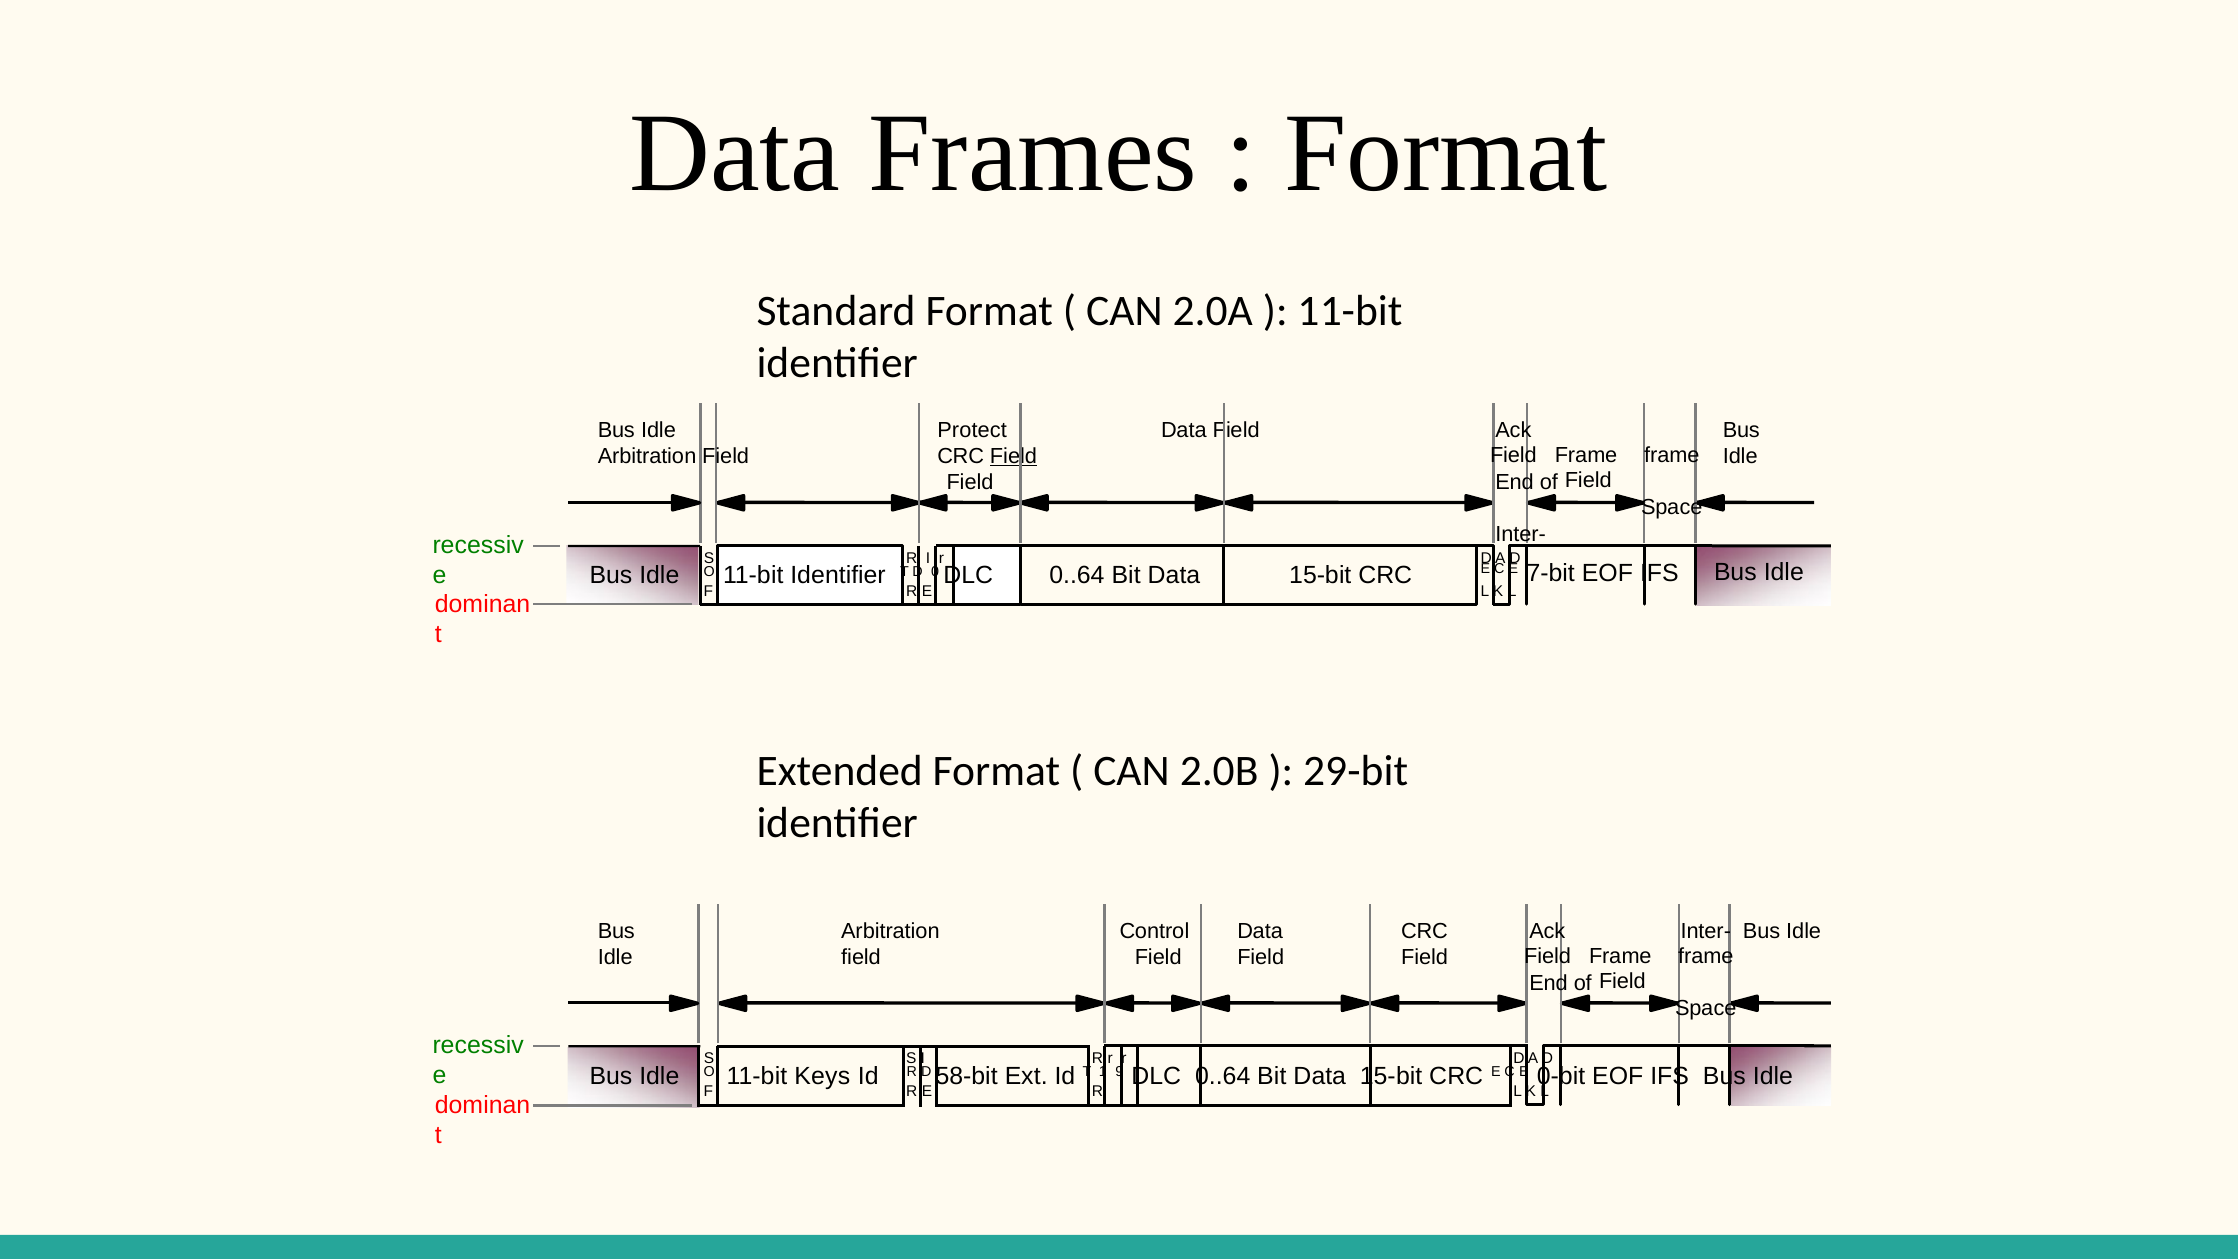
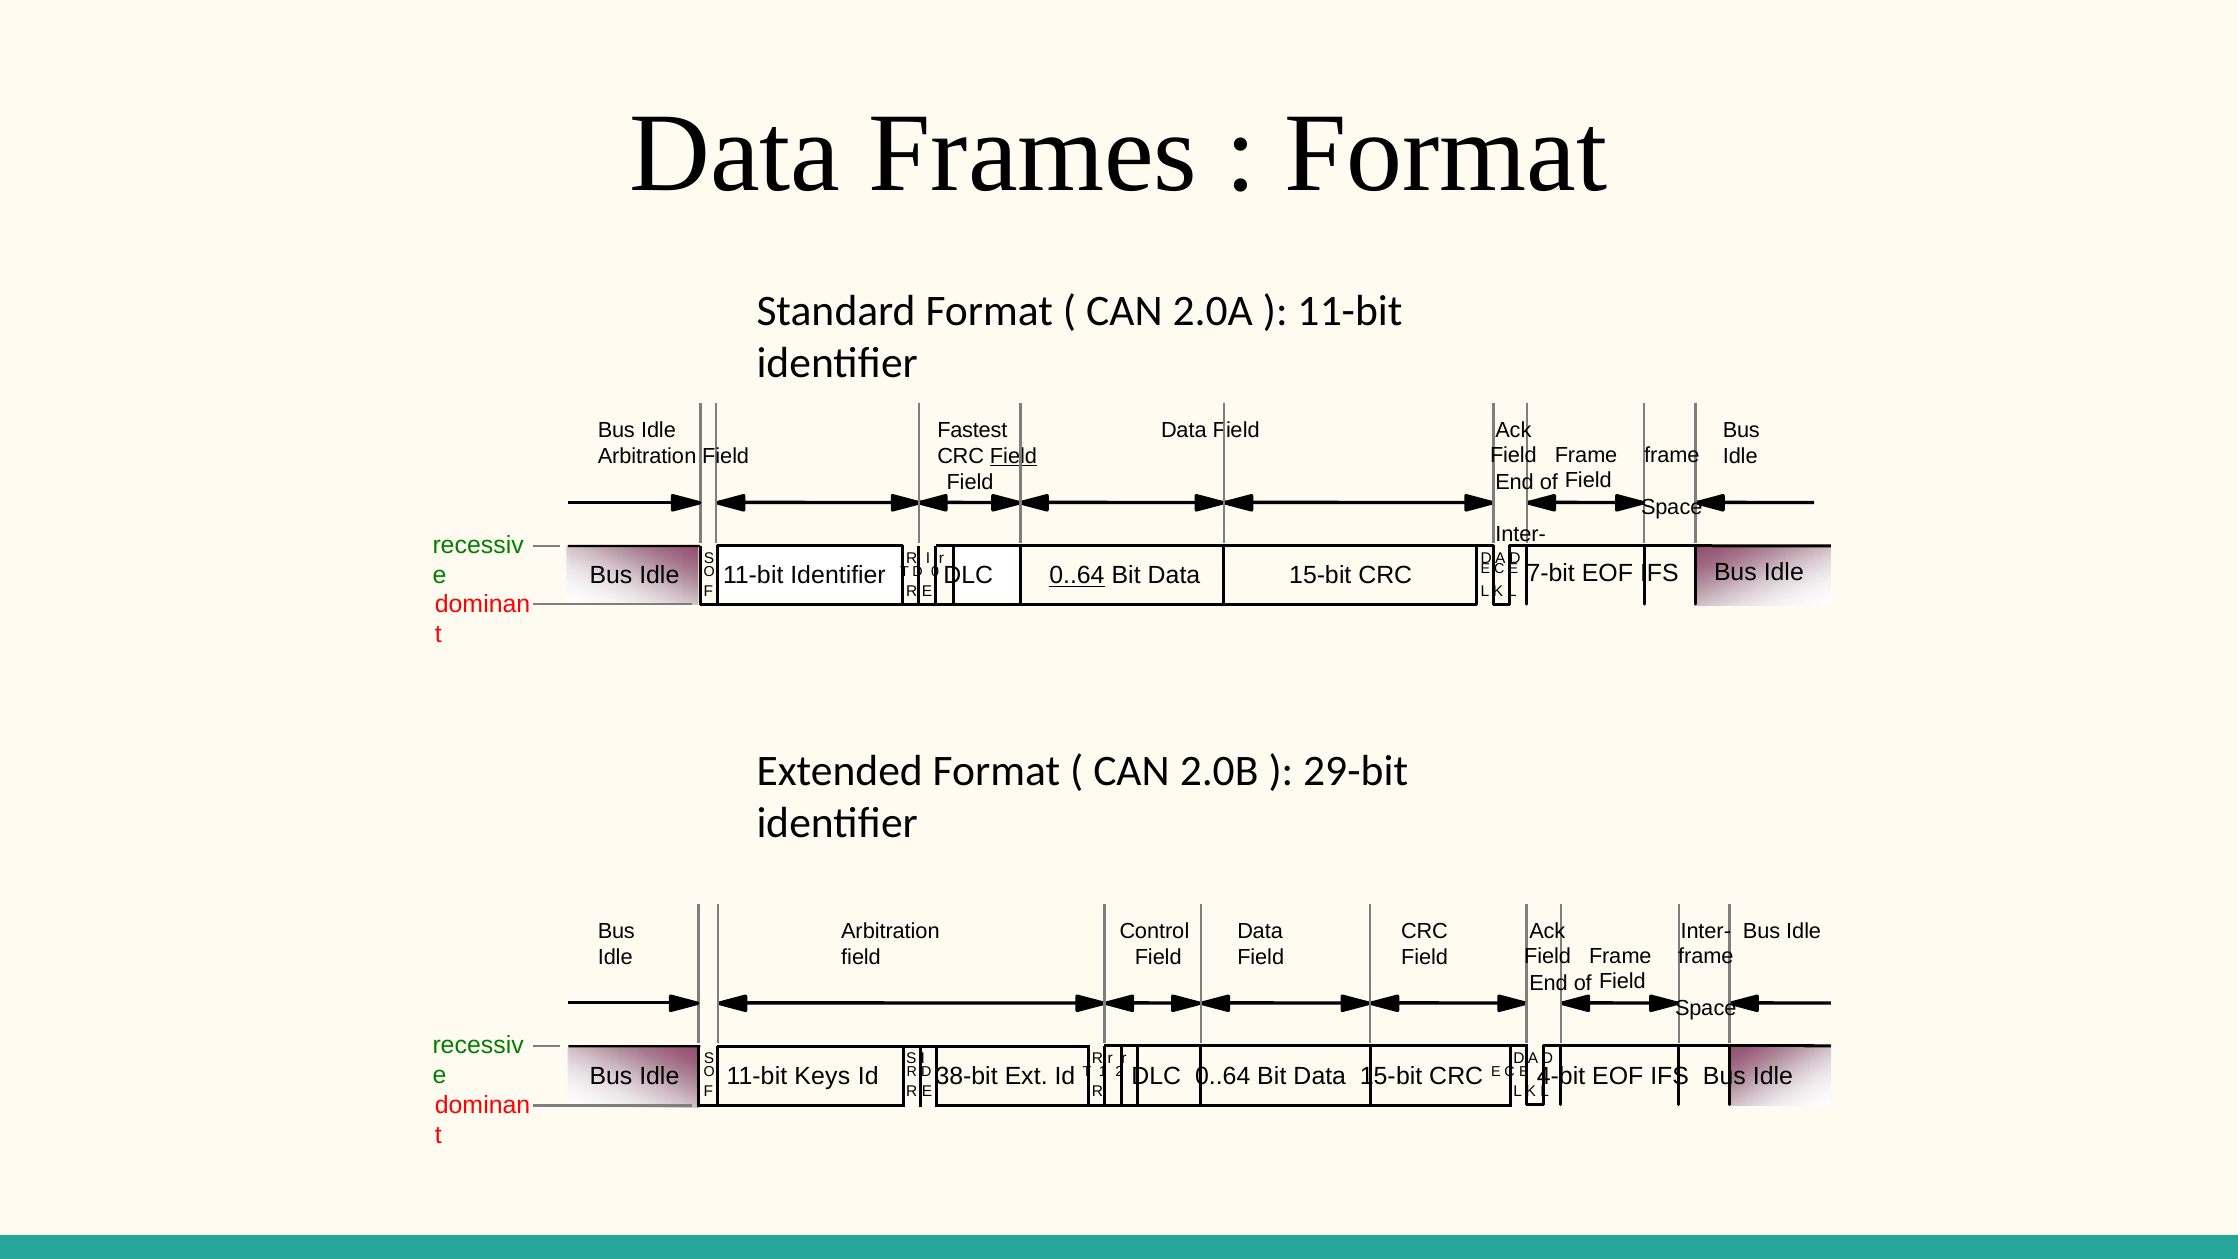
Protect: Protect -> Fastest (972, 430)
0..64 underline: none -> present (1077, 576)
58-bit: 58-bit -> 38-bit (967, 1076)
9: 9 -> 2 (1119, 1072)
0-bit: 0-bit -> 4-bit (1561, 1076)
